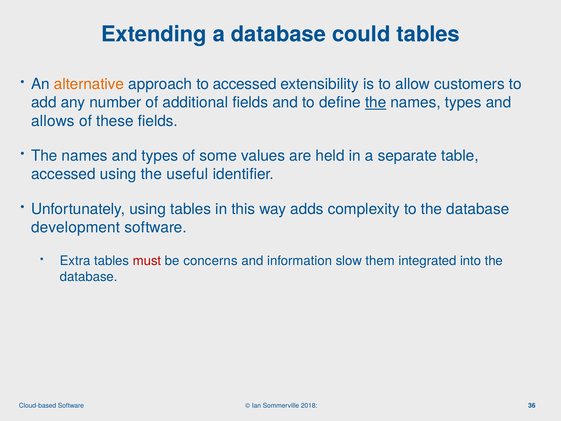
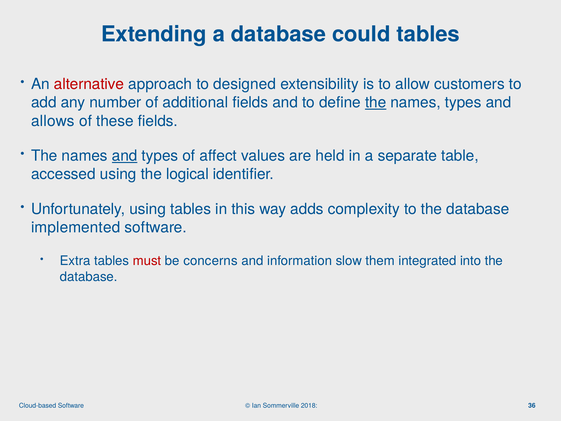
alternative colour: orange -> red (89, 84)
to accessed: accessed -> designed (245, 84)
and underline: none -> present (125, 156)
some: some -> affect (218, 156)
useful: useful -> logical (187, 174)
development: development -> implemented (76, 227)
